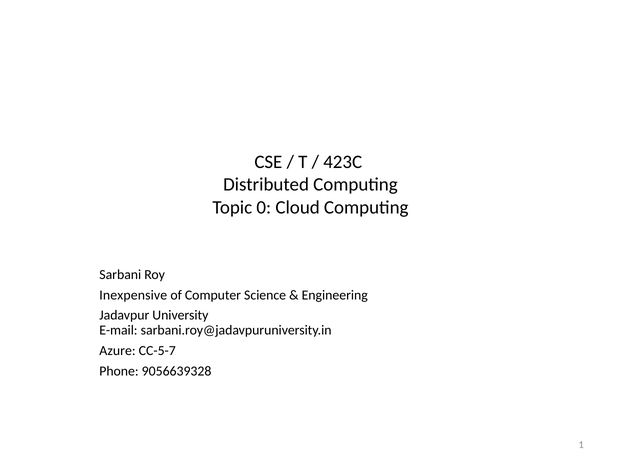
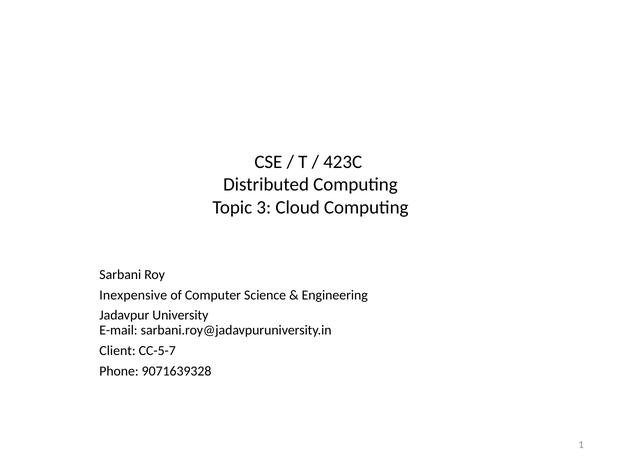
0: 0 -> 3 (264, 207)
Azure: Azure -> Client (118, 351)
9056639328: 9056639328 -> 9071639328 (177, 371)
